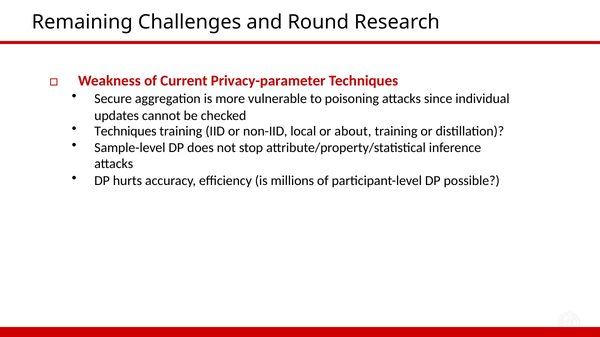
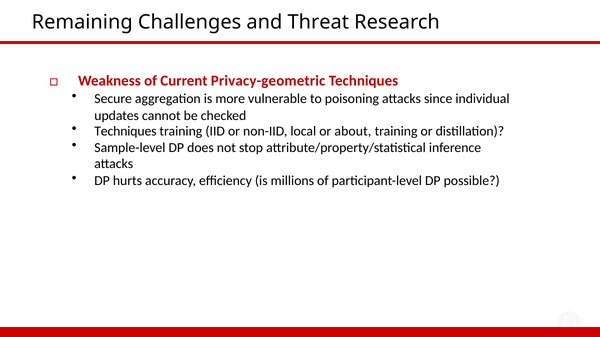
Round: Round -> Threat (318, 22)
Privacy-parameter: Privacy-parameter -> Privacy-geometric (268, 81)
